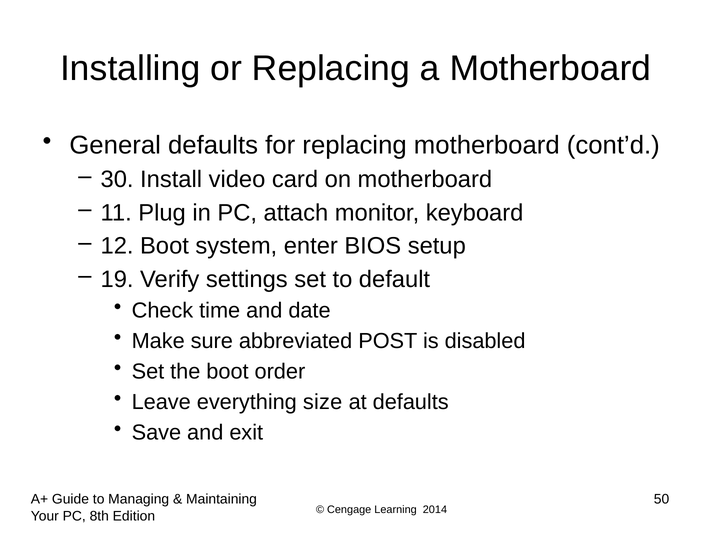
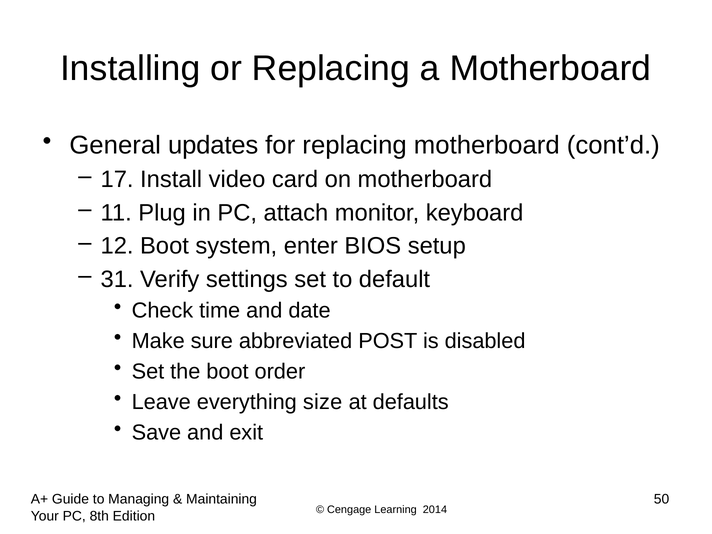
General defaults: defaults -> updates (213, 145)
30: 30 -> 17 (117, 180)
19: 19 -> 31 (117, 279)
